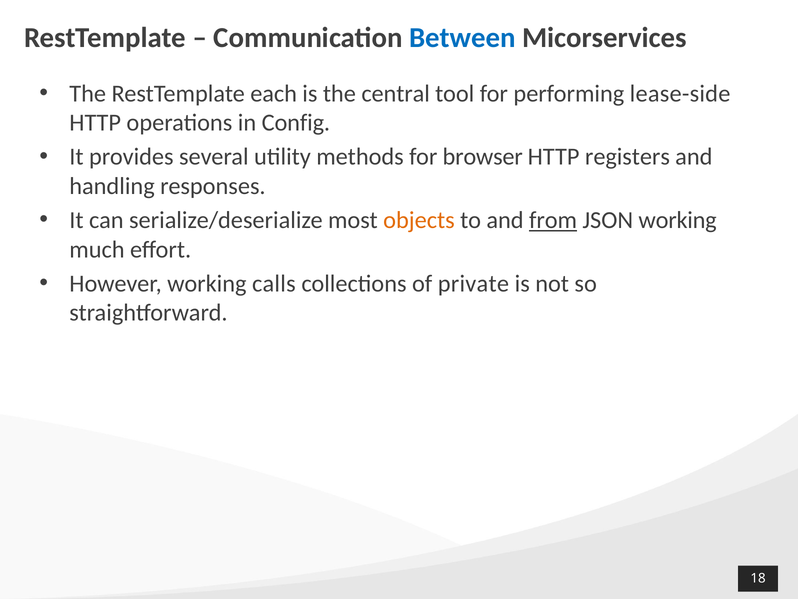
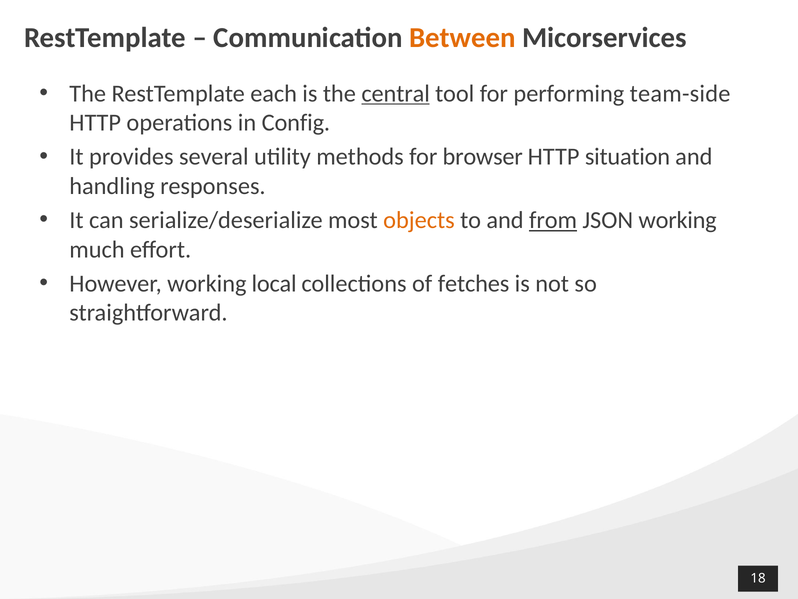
Between colour: blue -> orange (462, 38)
central underline: none -> present (396, 93)
lease-side: lease-side -> team-side (680, 93)
registers: registers -> situation (628, 157)
calls: calls -> local (274, 283)
private: private -> fetches (474, 283)
